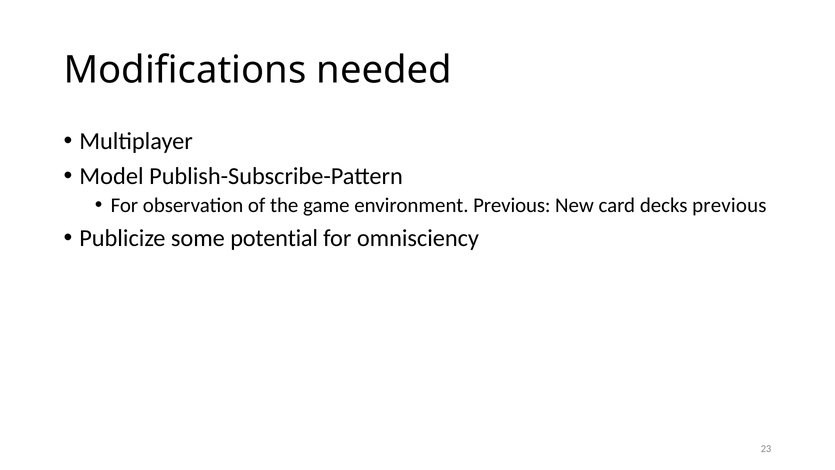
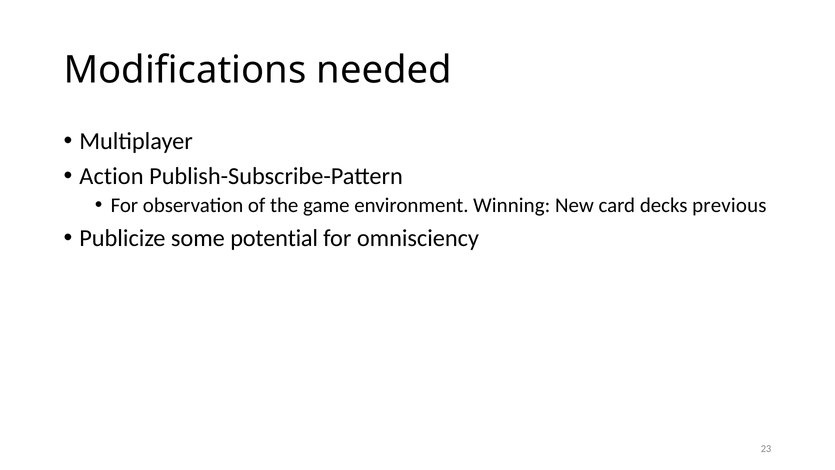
Model: Model -> Action (111, 176)
environment Previous: Previous -> Winning (512, 205)
